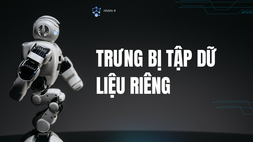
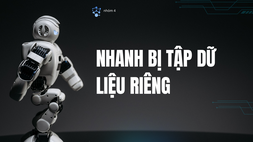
TRƯNG: TRƯNG -> NHANH (120, 60)
